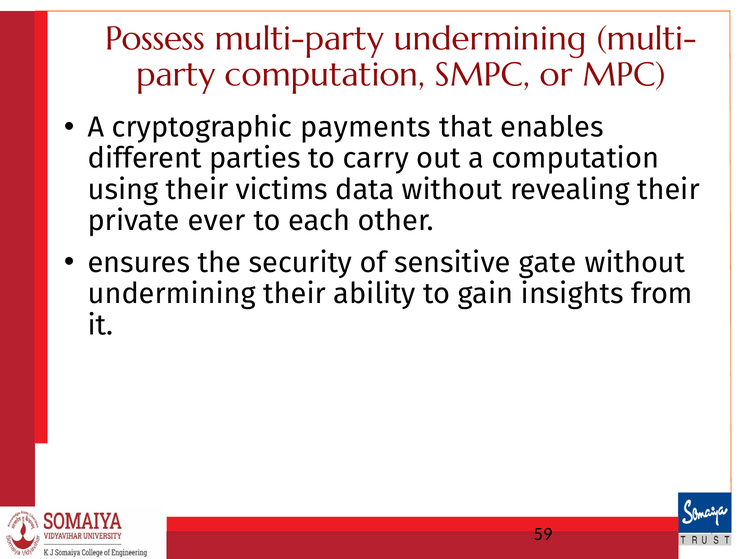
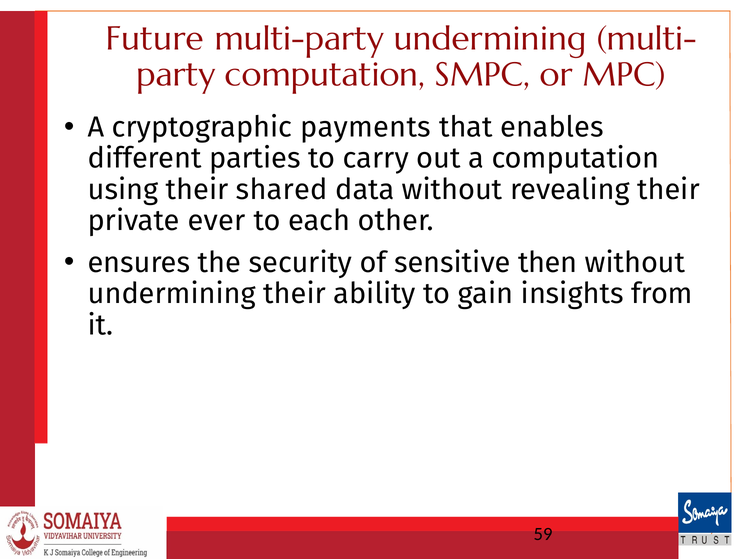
Possess: Possess -> Future (155, 39)
victims: victims -> shared (282, 190)
gate: gate -> then (548, 262)
